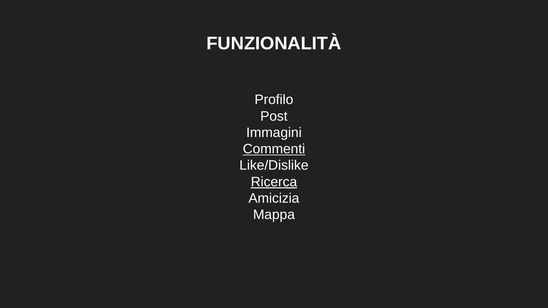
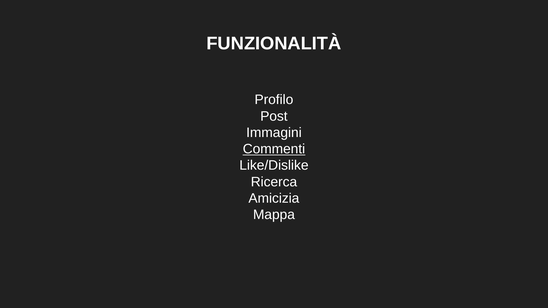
Ricerca underline: present -> none (274, 182)
